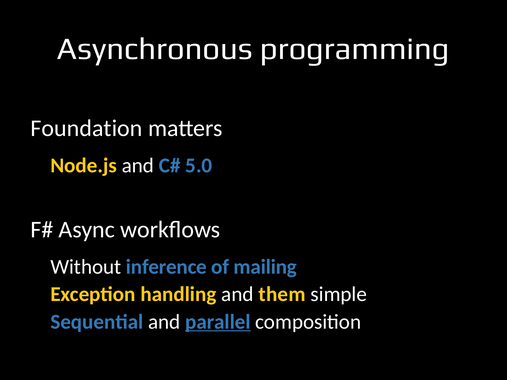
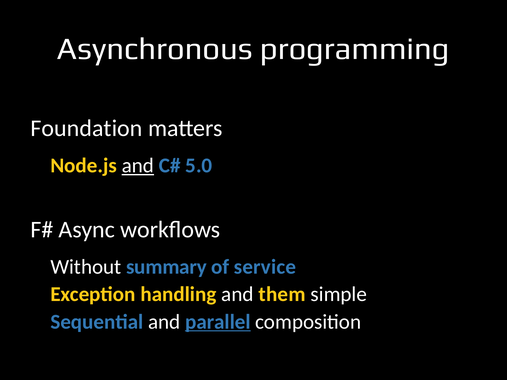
and underline: none -> present (138, 166)
inference: inference -> summary (166, 267)
mailing: mailing -> service (265, 267)
